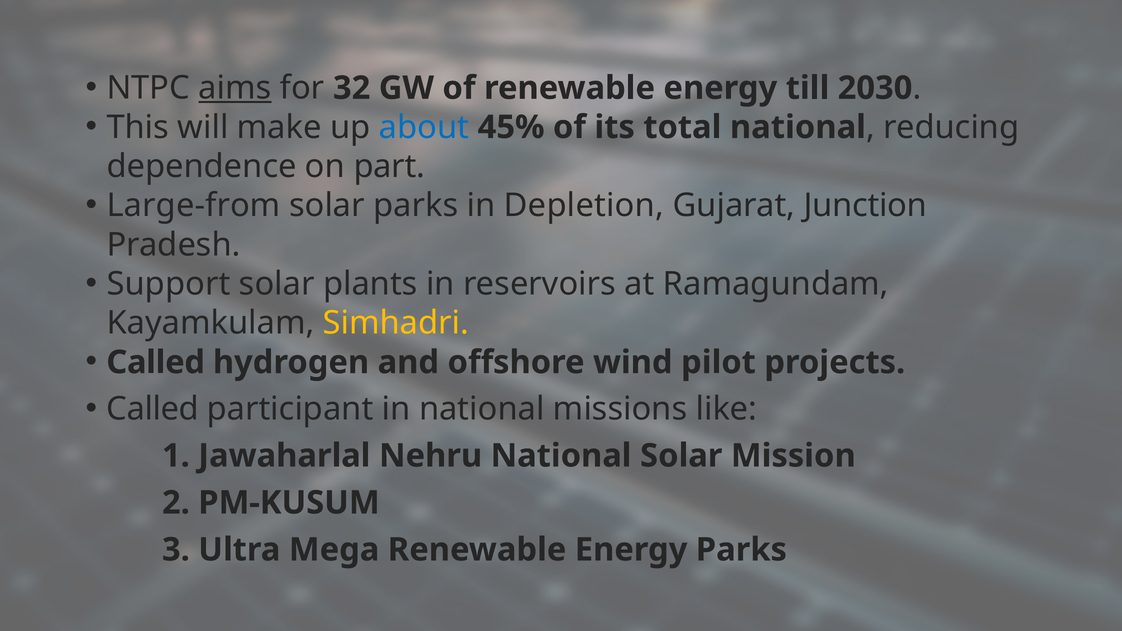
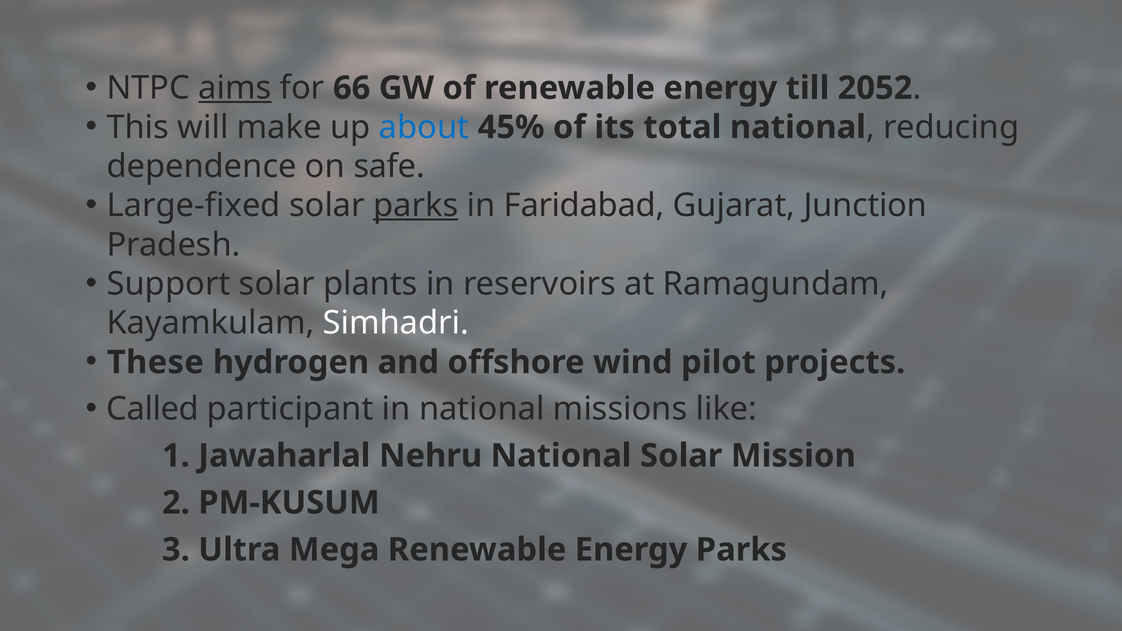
32: 32 -> 66 (352, 88)
2030: 2030 -> 2052 (875, 88)
part: part -> safe (389, 166)
Large-from: Large-from -> Large-fixed (194, 206)
parks underline: none -> present (416, 206)
Depletion: Depletion -> Faridabad (584, 206)
Simhadri colour: yellow -> white (396, 323)
Called: Called -> These (155, 362)
